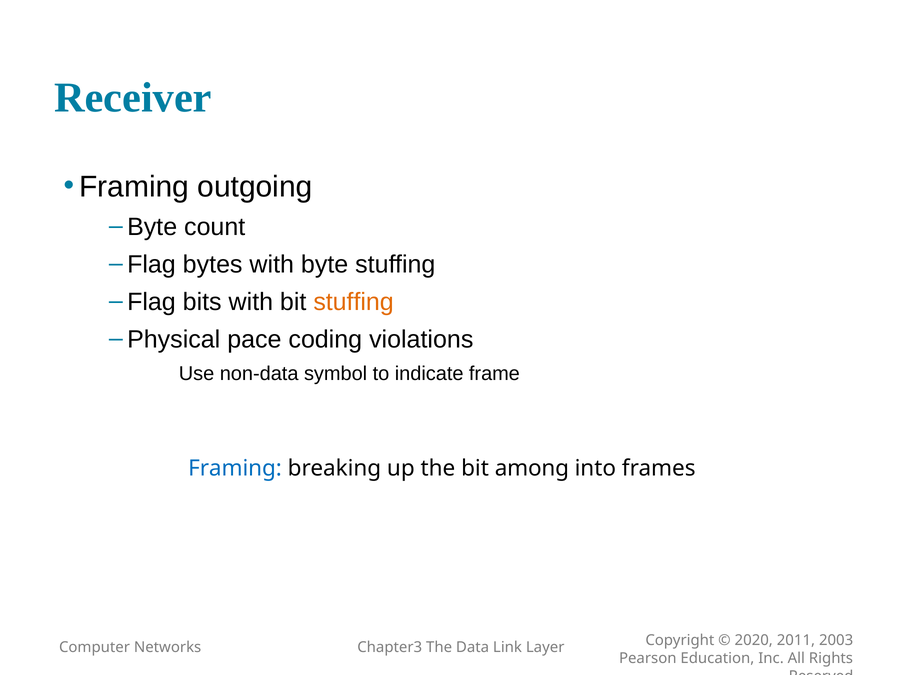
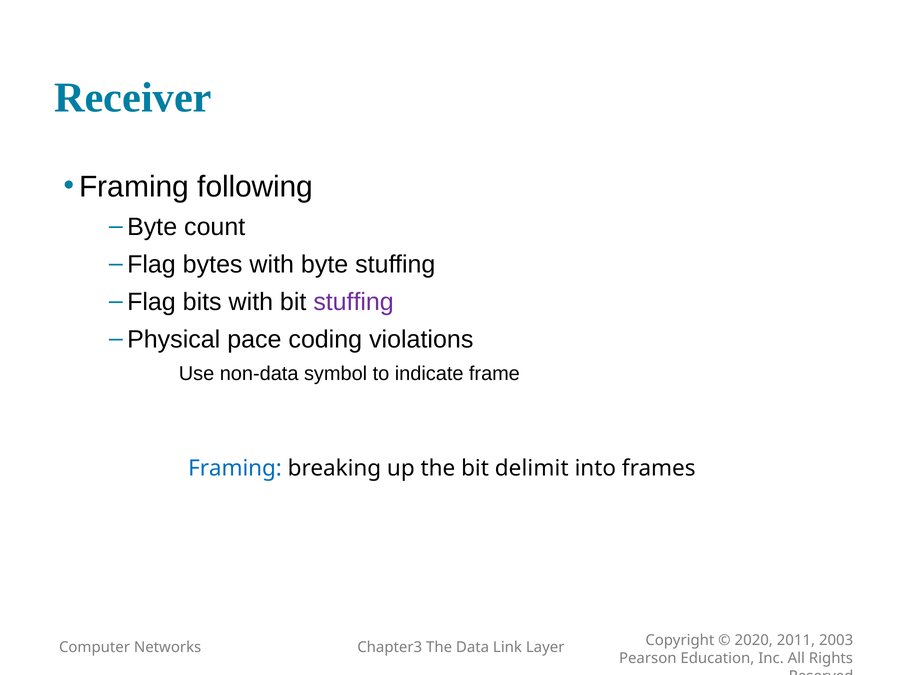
outgoing: outgoing -> following (255, 187)
stuffing colour: orange -> purple (354, 302)
among: among -> delimit (532, 468)
